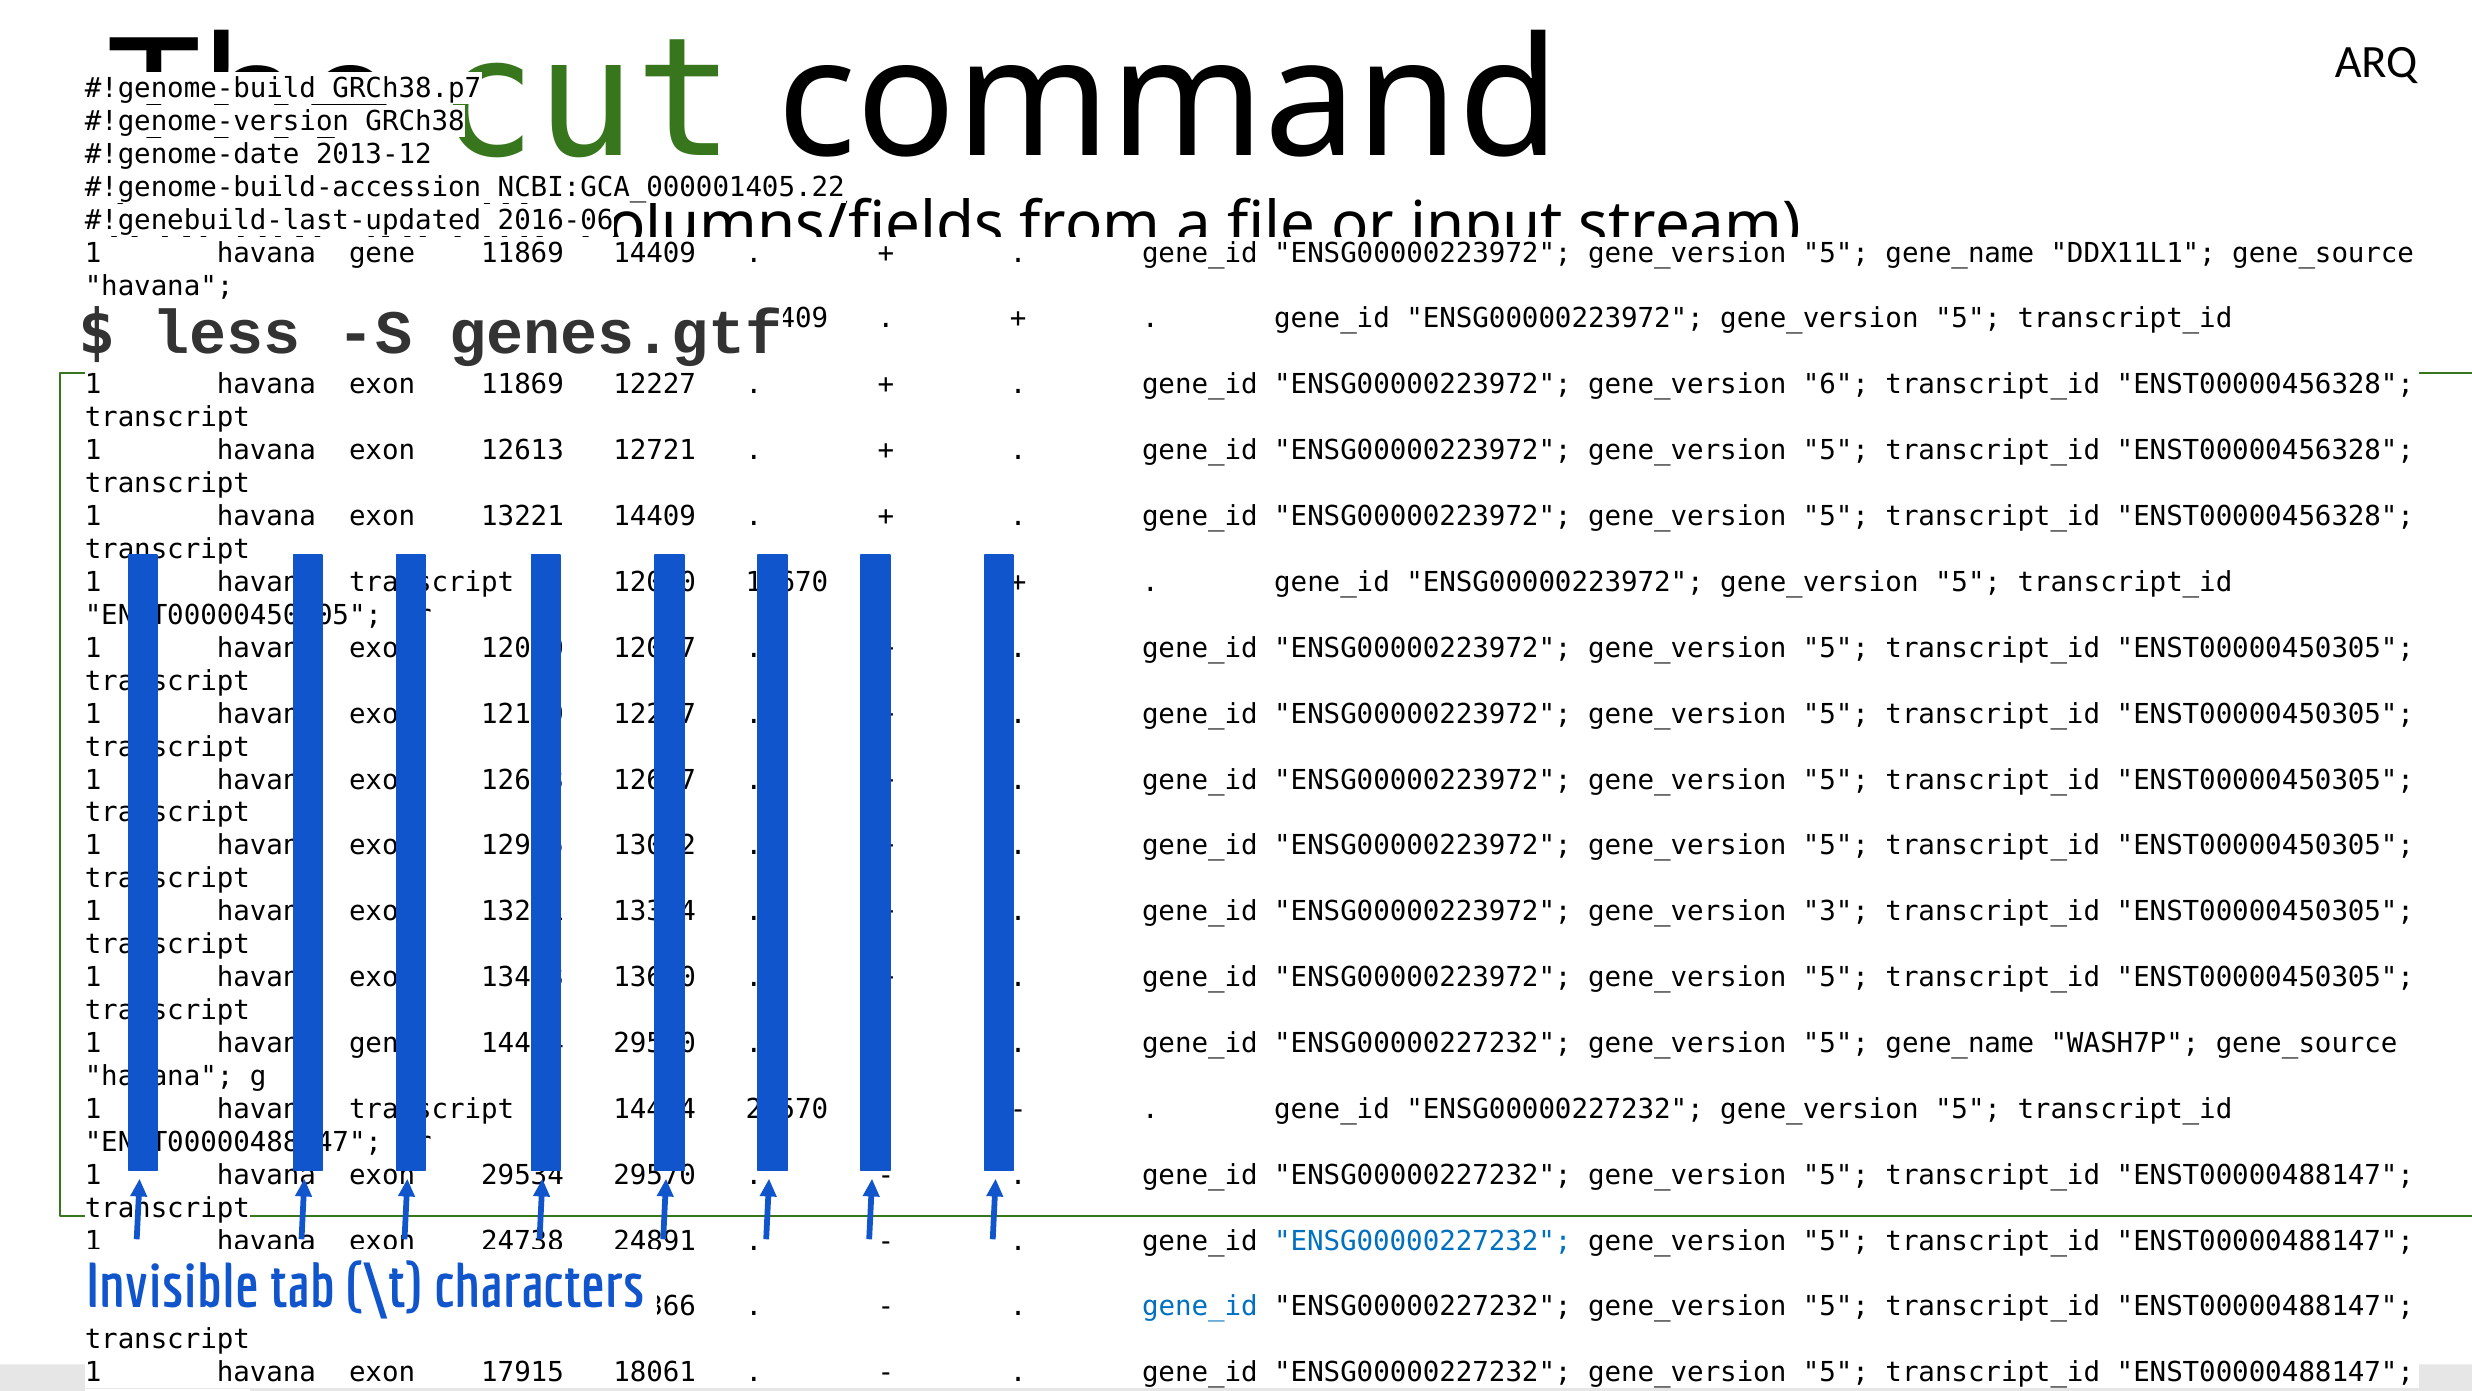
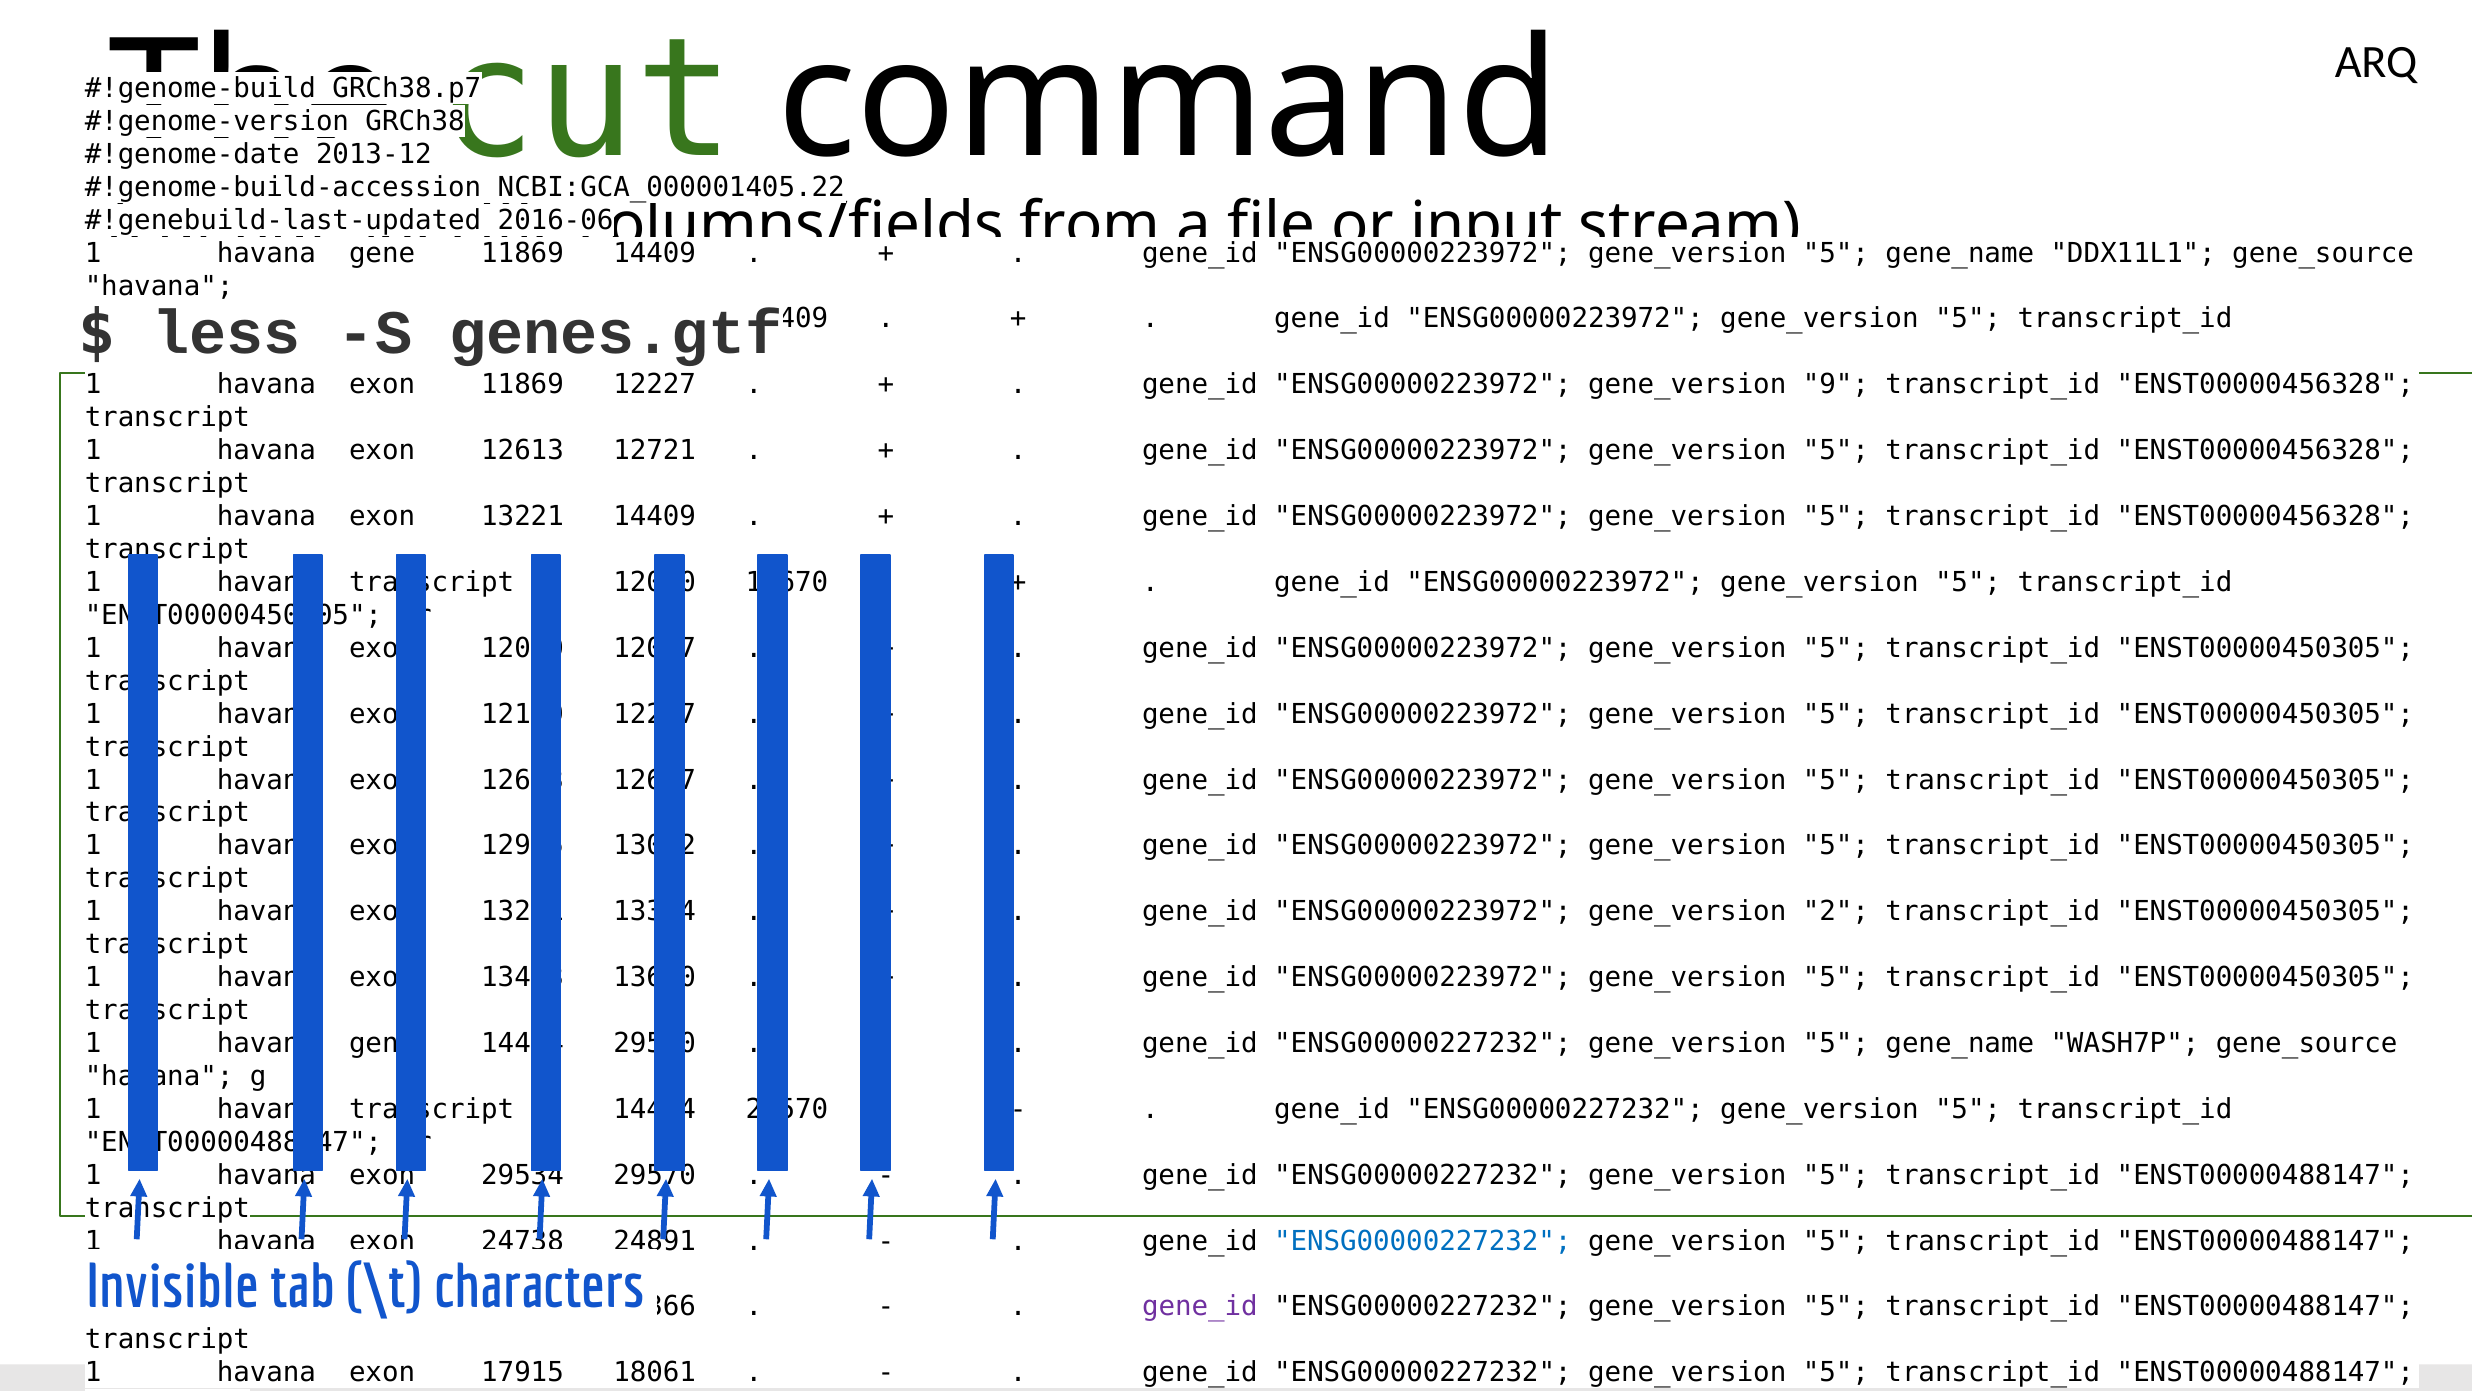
6: 6 -> 9 (1836, 385)
3: 3 -> 2 (1836, 911)
gene_id colour: blue -> purple (1200, 1306)
